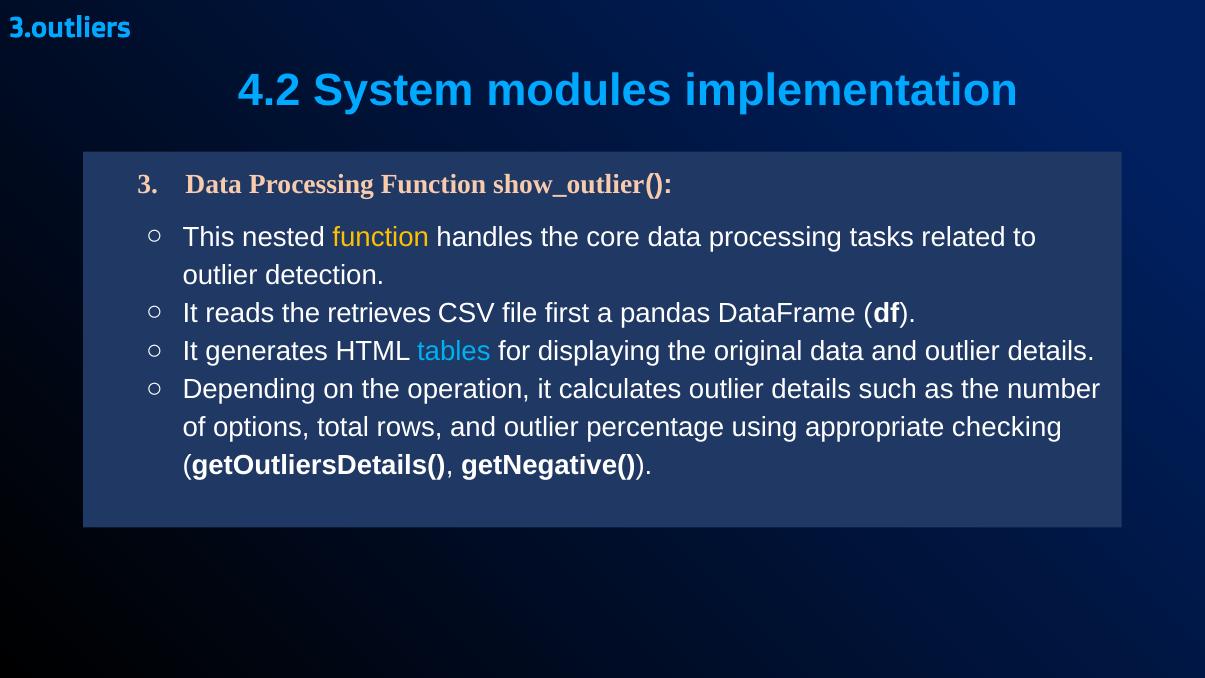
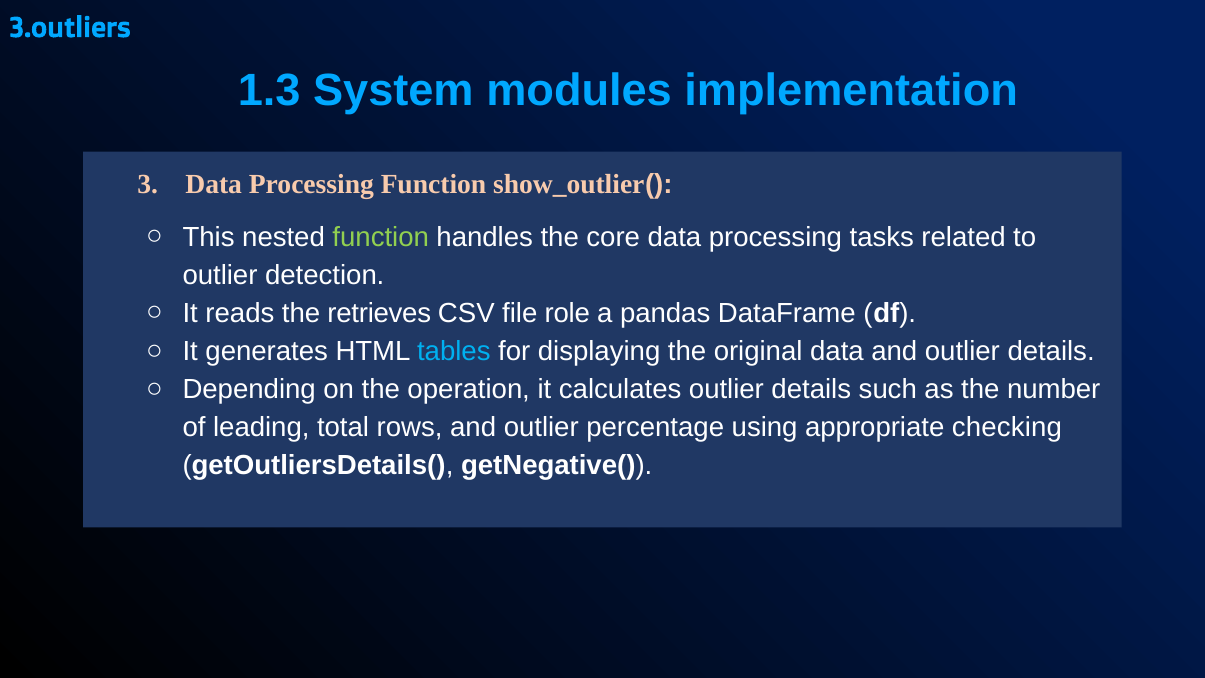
4.2: 4.2 -> 1.3 (269, 90)
function colour: yellow -> light green (381, 237)
first: first -> role (567, 313)
options: options -> leading (261, 427)
